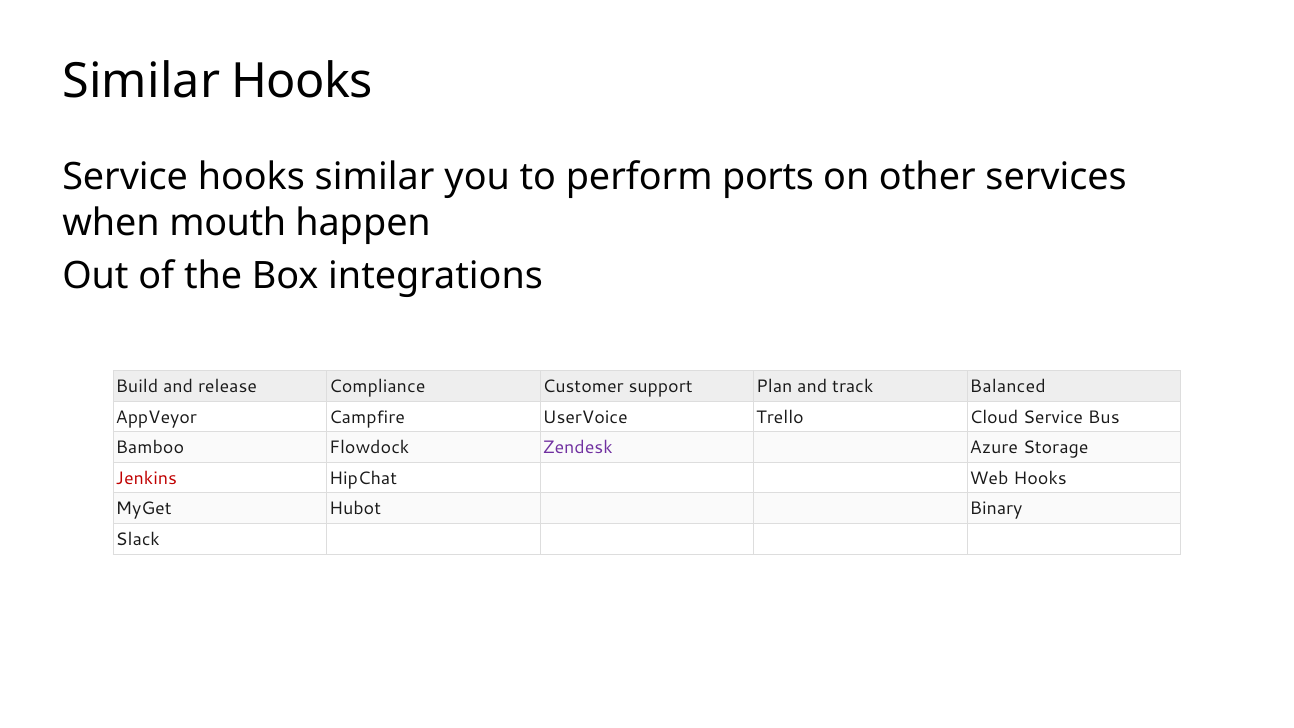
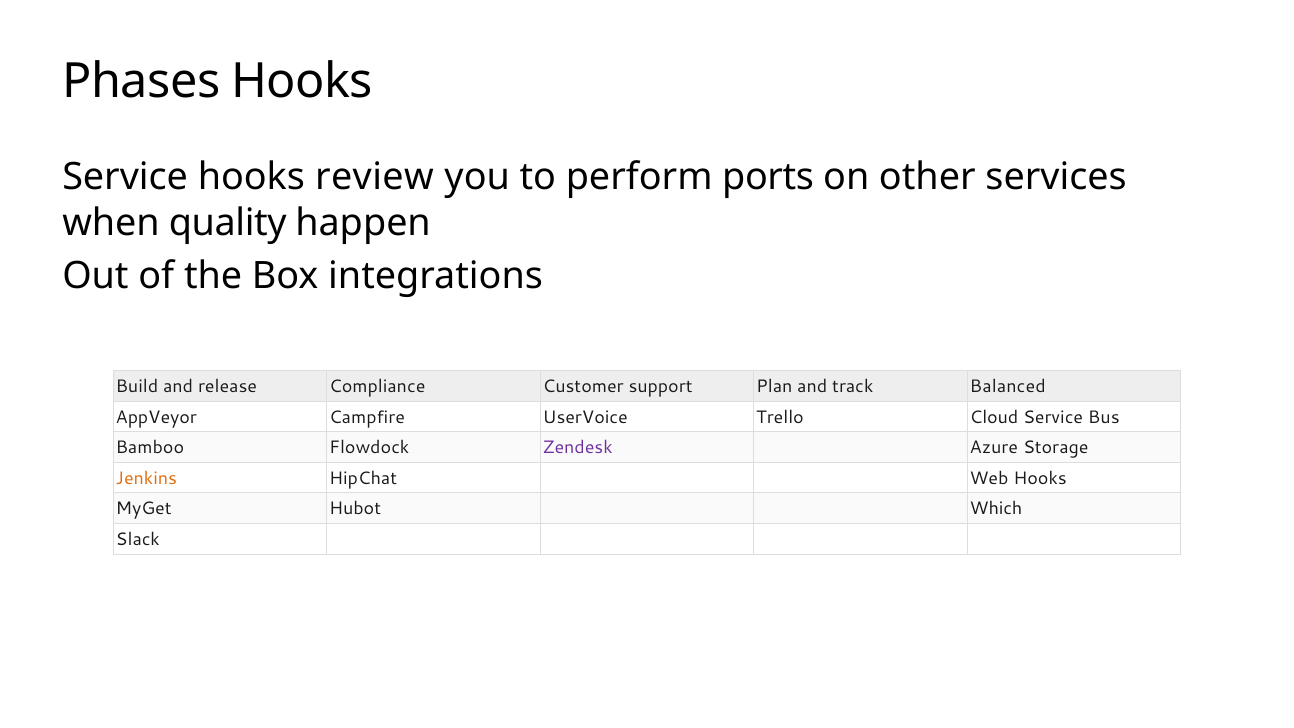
Similar: Similar -> Phases (142, 81)
hooks similar: similar -> review (374, 178)
mouth: mouth -> quality (228, 223)
Jenkins colour: red -> orange (146, 478)
Binary: Binary -> Which (996, 509)
